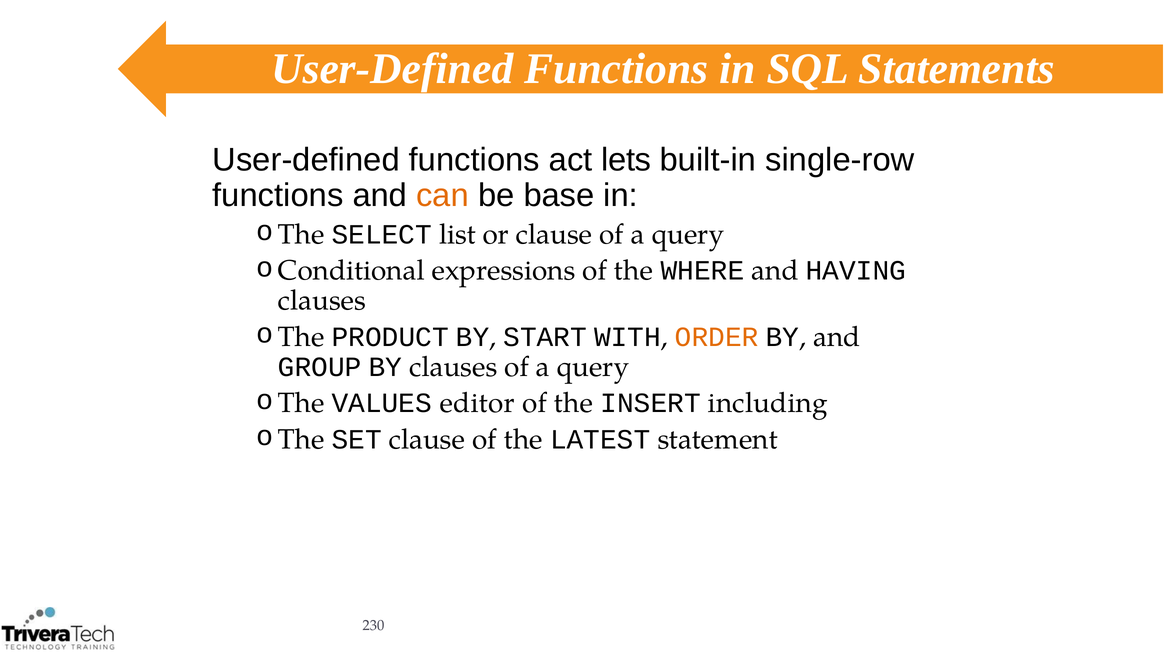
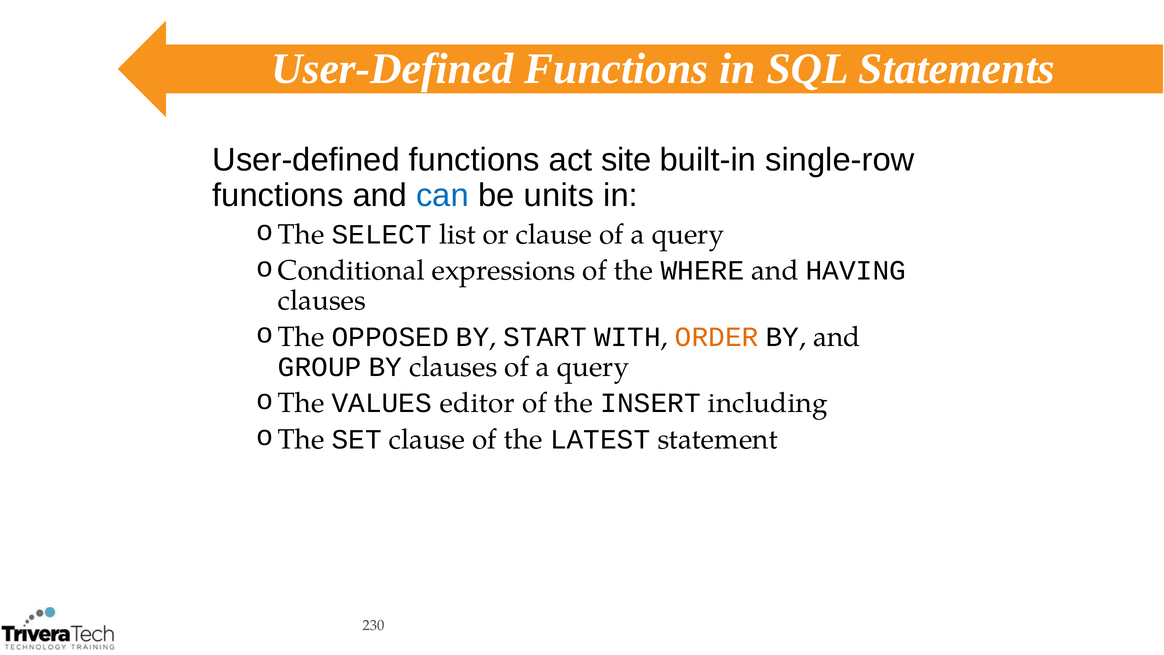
lets: lets -> site (626, 160)
can colour: orange -> blue (443, 196)
base: base -> units (559, 196)
PRODUCT: PRODUCT -> OPPOSED (390, 337)
